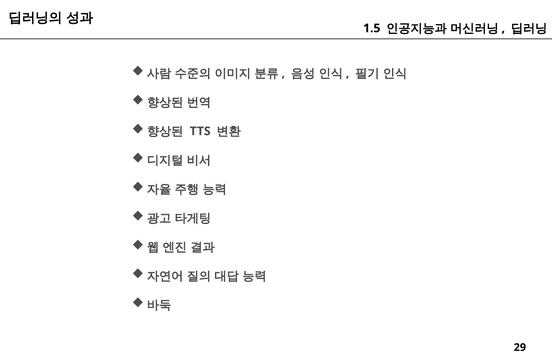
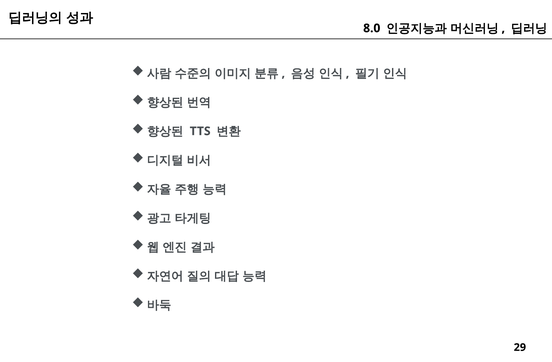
1.5: 1.5 -> 8.0 (372, 28)
